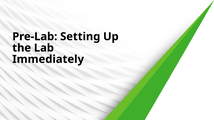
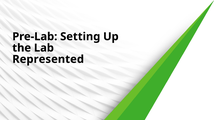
Immediately: Immediately -> Represented (48, 59)
